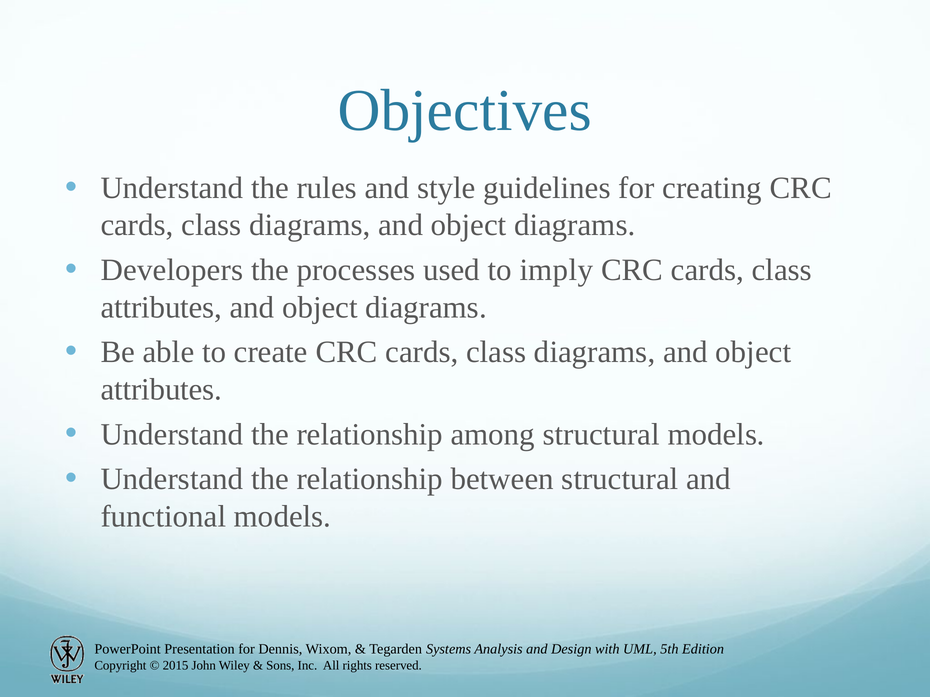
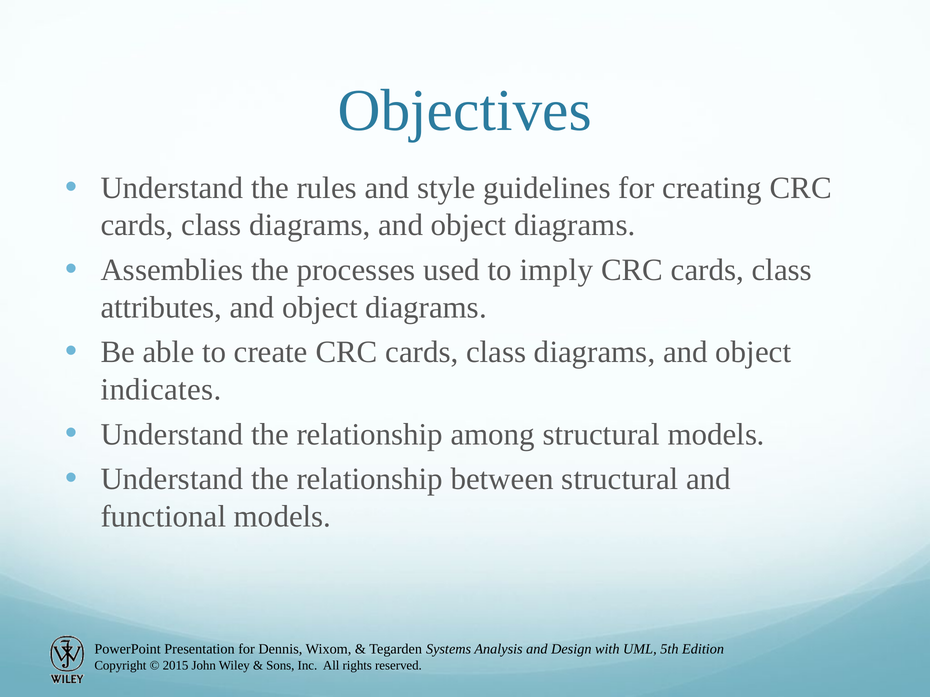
Developers: Developers -> Assemblies (172, 270)
attributes: attributes -> indicates (161, 390)
